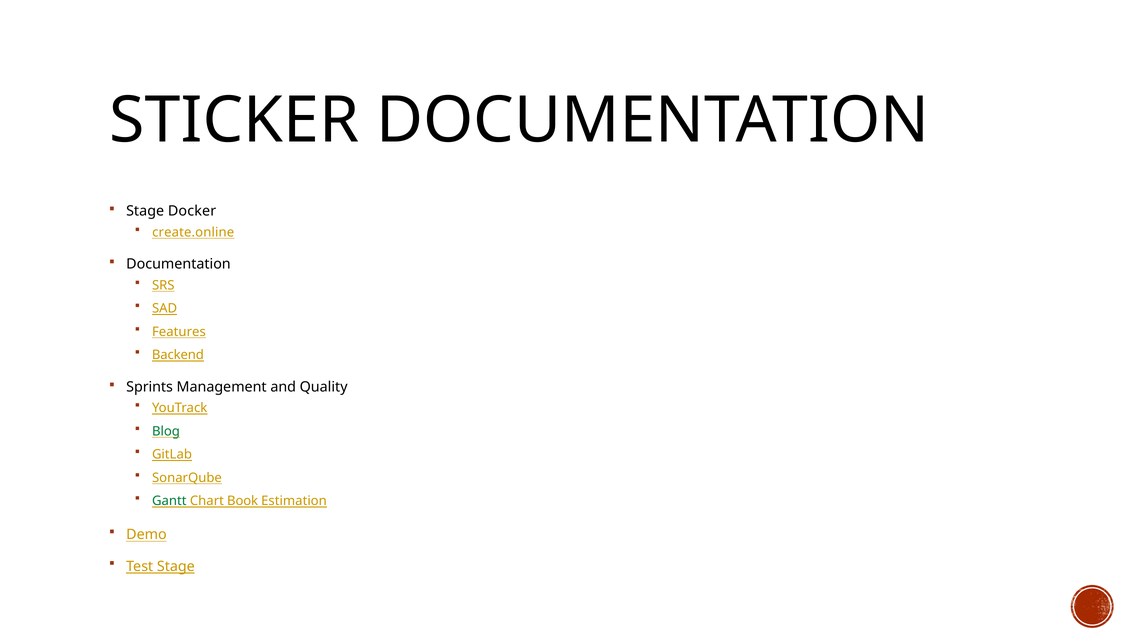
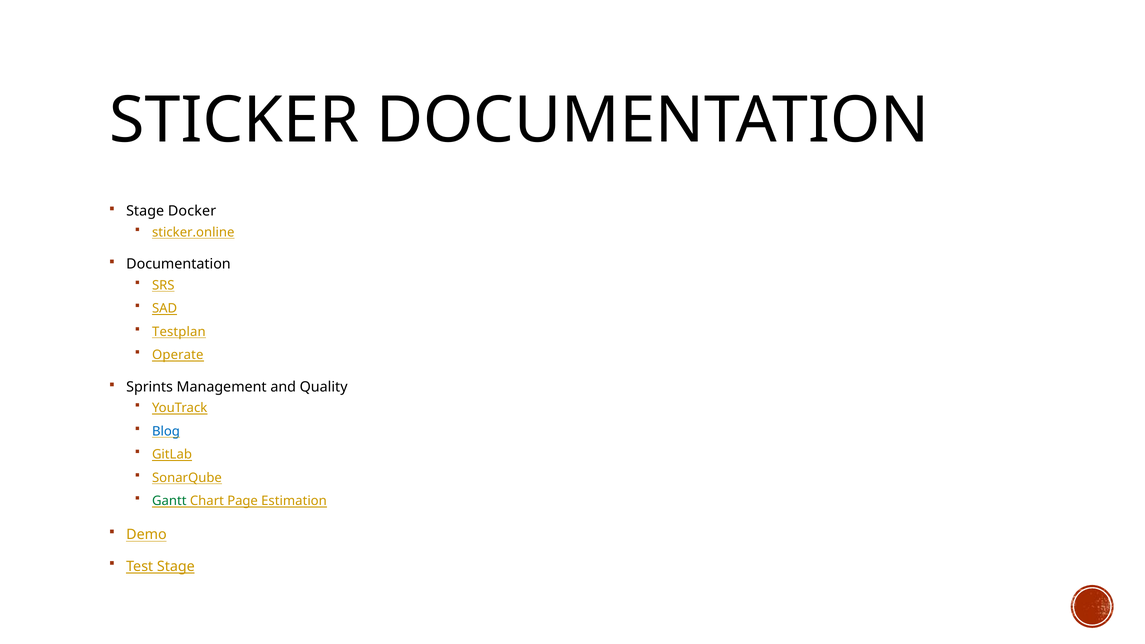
create.online: create.online -> sticker.online (193, 232)
Features: Features -> Testplan (179, 332)
Backend: Backend -> Operate (178, 355)
Blog colour: green -> blue (166, 431)
Book: Book -> Page (243, 501)
